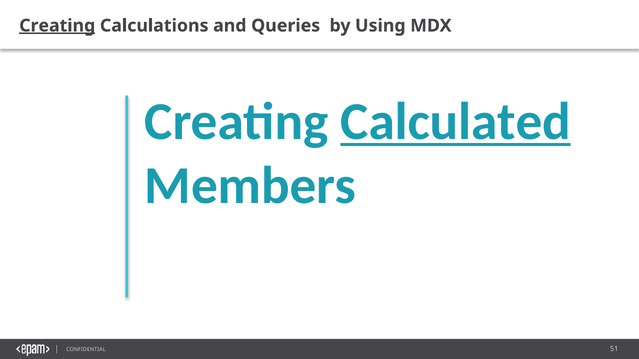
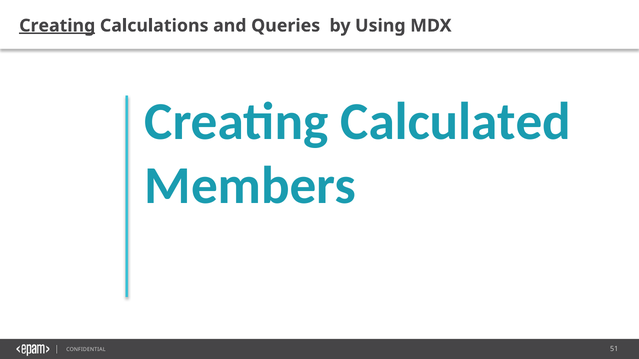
Calculated underline: present -> none (456, 122)
